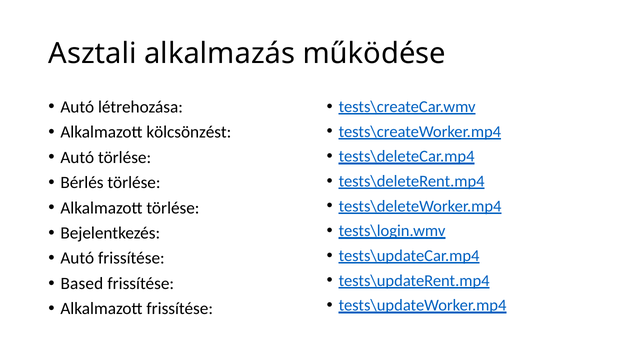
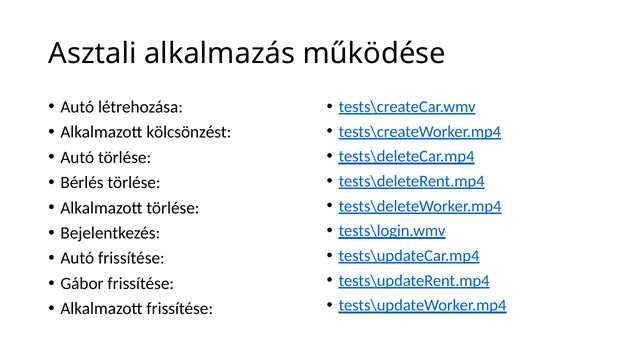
Based: Based -> Gábor (82, 283)
